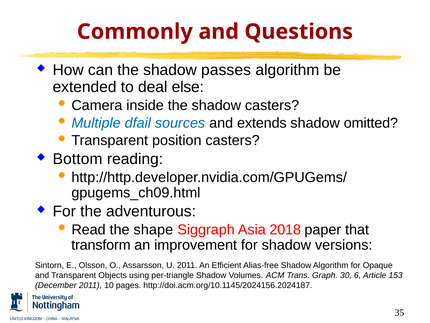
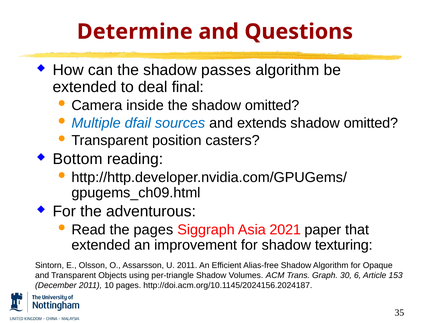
Commonly: Commonly -> Determine (135, 32)
else: else -> final (188, 87)
the shadow casters: casters -> omitted (272, 105)
the shape: shape -> pages (153, 229)
2018: 2018 -> 2021 (285, 229)
transform: transform -> extended (101, 245)
versions: versions -> texturing (344, 245)
